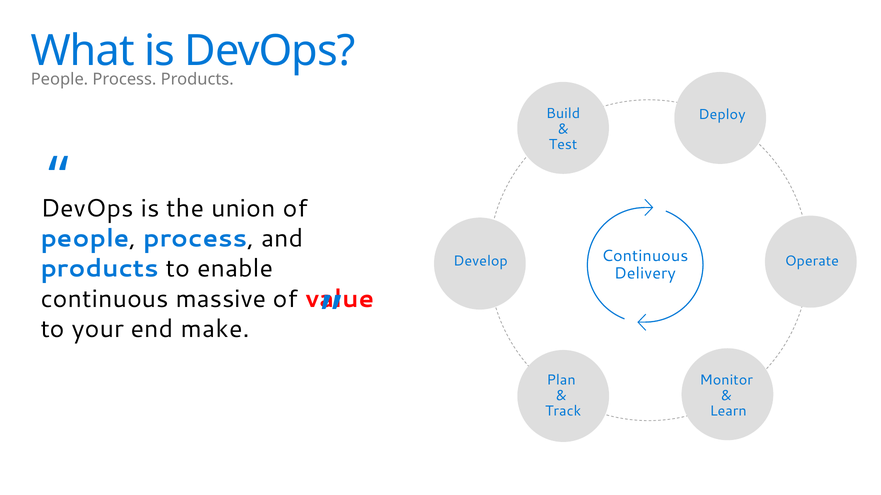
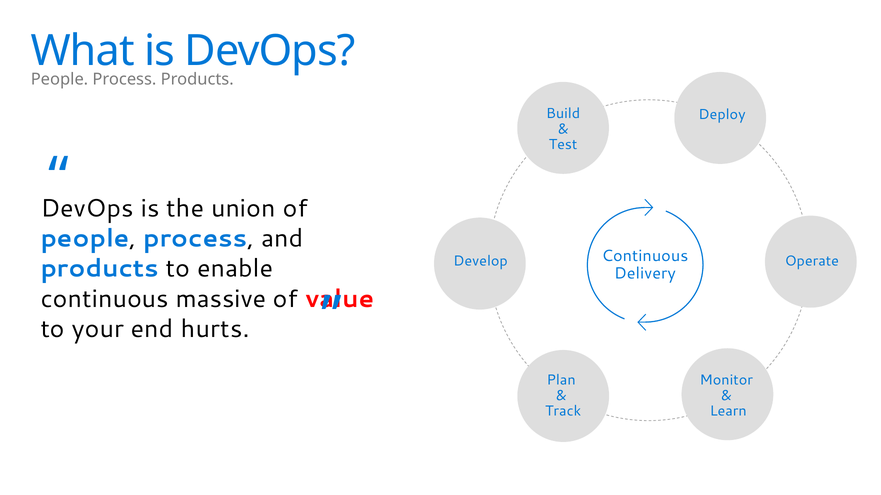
make: make -> hurts (215, 329)
